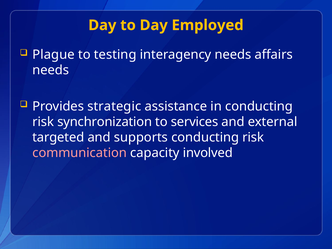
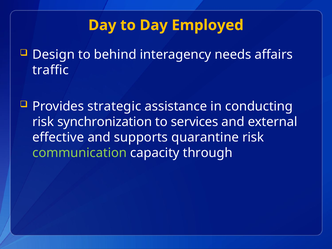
Plague: Plague -> Design (54, 55)
testing: testing -> behind (115, 55)
needs: needs -> traffic (51, 70)
targeted: targeted -> effective (58, 137)
supports conducting: conducting -> quarantine (205, 137)
communication colour: pink -> light green (80, 153)
involved: involved -> through (208, 153)
